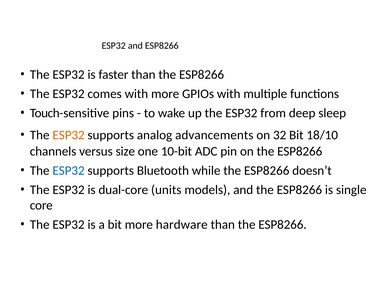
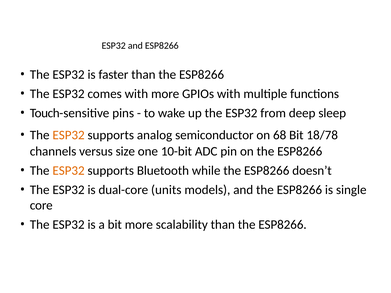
advancements: advancements -> semiconductor (214, 135)
32: 32 -> 68 (280, 135)
18/10: 18/10 -> 18/78 (322, 135)
ESP32 colour: blue -> orange (69, 171)
hardware: hardware -> scalability (182, 225)
